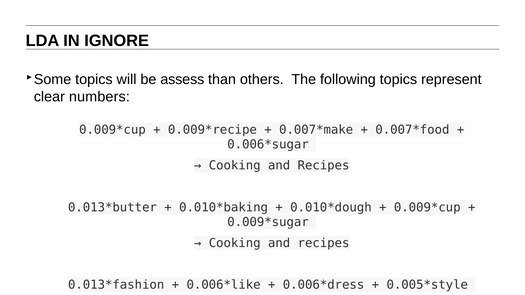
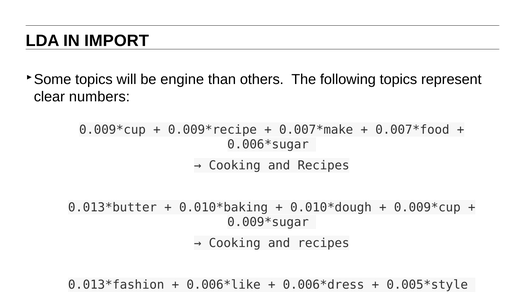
IGNORE: IGNORE -> IMPORT (117, 41)
assess: assess -> engine (182, 79)
